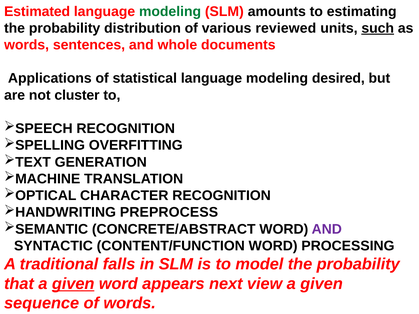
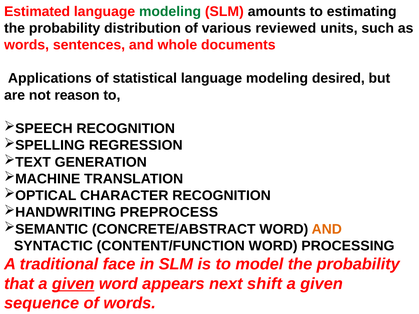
such underline: present -> none (378, 28)
cluster: cluster -> reason (77, 95)
OVERFITTING: OVERFITTING -> REGRESSION (136, 145)
AND colour: purple -> orange (327, 229)
falls: falls -> face (119, 264)
view: view -> shift (265, 284)
